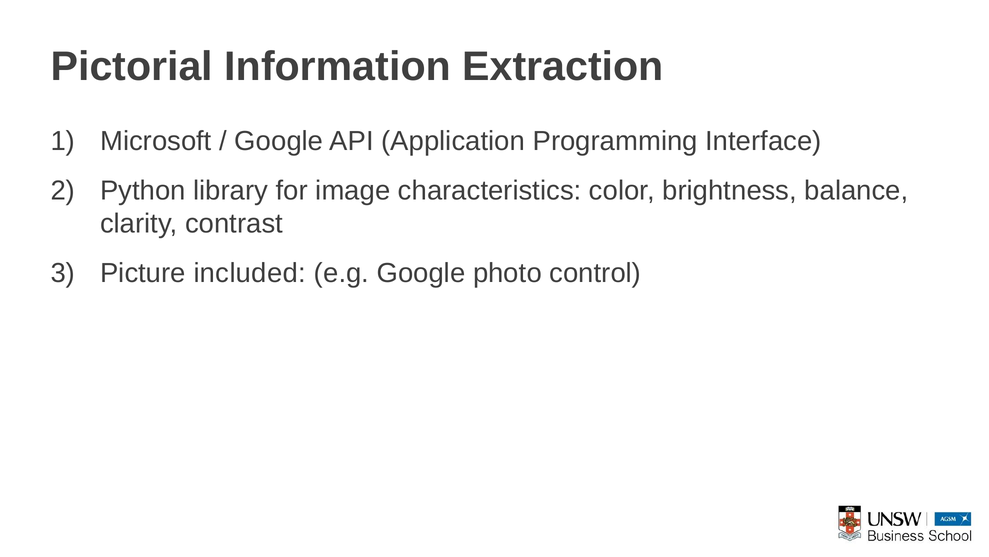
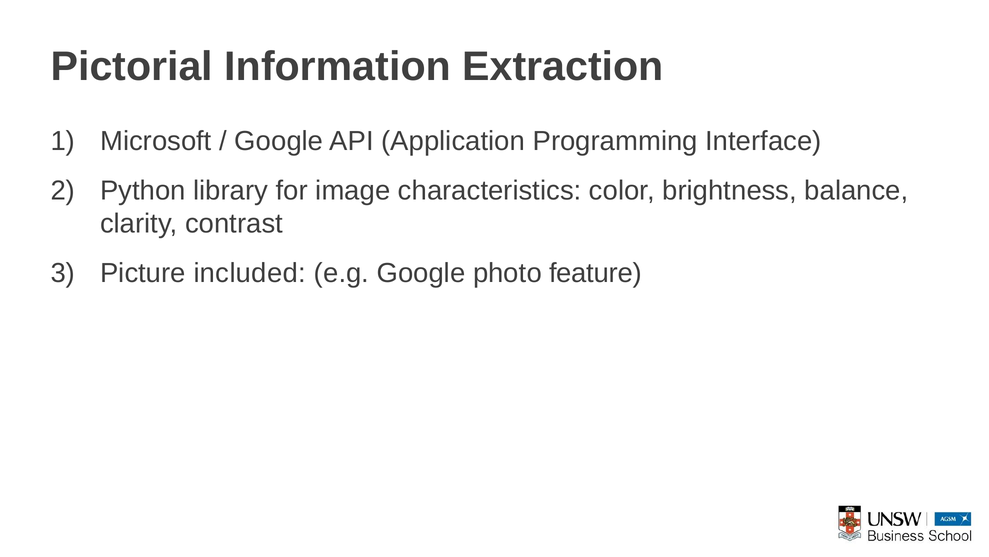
control: control -> feature (595, 273)
